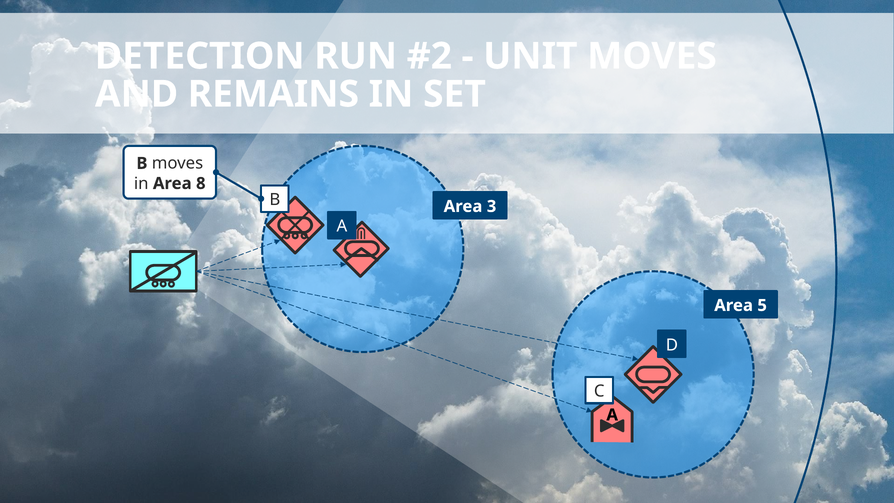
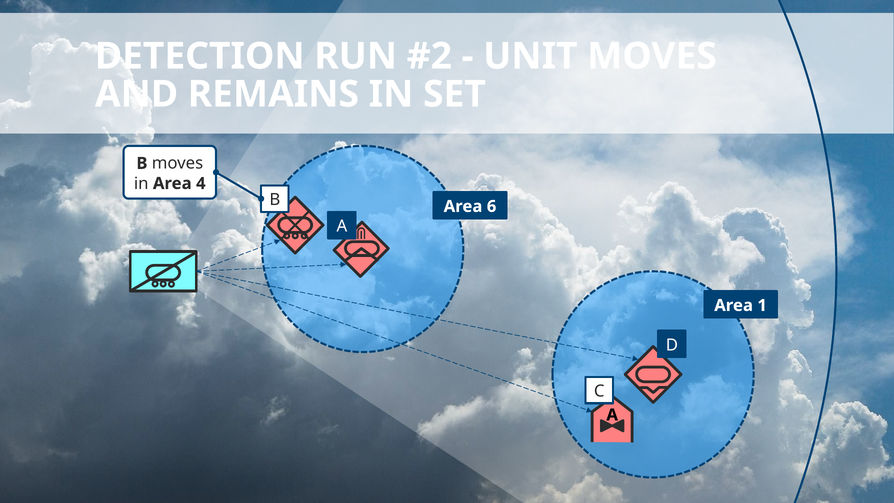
8: 8 -> 4 (201, 183)
3: 3 -> 6 (492, 206)
5: 5 -> 1 (762, 305)
